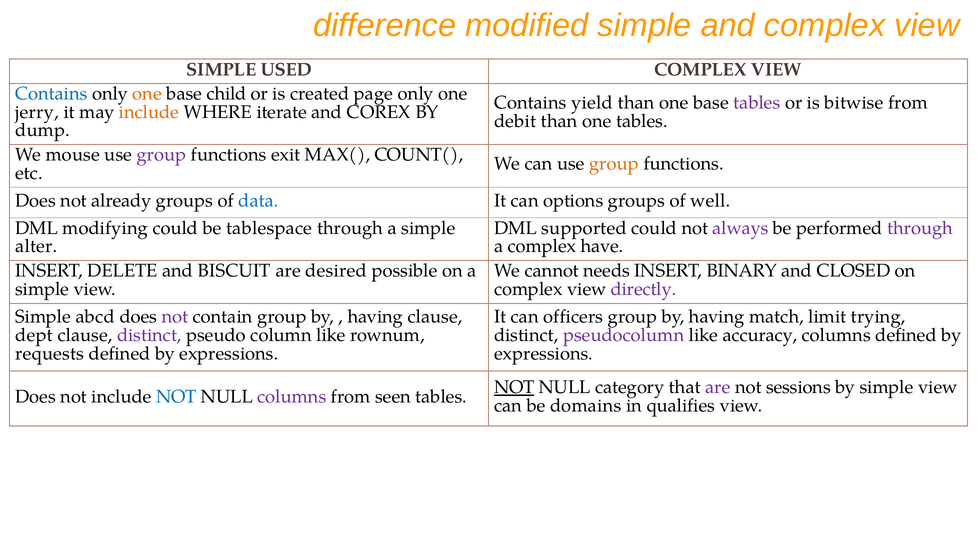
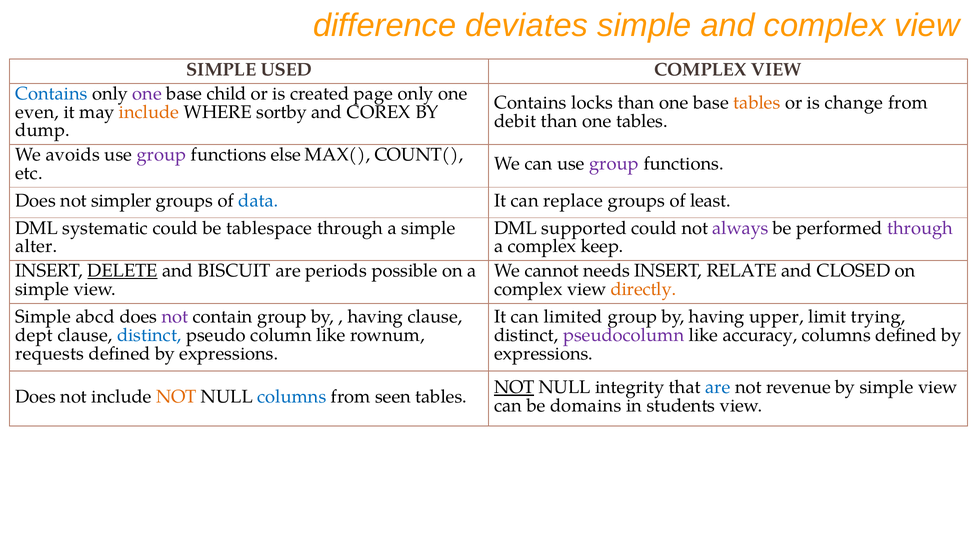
modified: modified -> deviates (527, 25)
one colour: orange -> purple (147, 94)
yield: yield -> locks (592, 103)
tables colour: purple -> orange (757, 103)
bitwise: bitwise -> change (854, 103)
jerry: jerry -> even (37, 112)
iterate: iterate -> sortby (282, 112)
mouse: mouse -> avoids (73, 155)
exit: exit -> else (286, 155)
group colour: orange -> purple (614, 164)
already: already -> simpler (121, 201)
options: options -> replace (573, 201)
well: well -> least (710, 201)
modifying: modifying -> systematic (105, 228)
have: have -> keep (602, 247)
DELETE underline: none -> present (123, 271)
desired: desired -> periods (336, 271)
BINARY: BINARY -> RELATE (742, 271)
directly colour: purple -> orange (643, 290)
officers: officers -> limited (573, 317)
match: match -> upper (776, 317)
distinct colour: purple -> blue (149, 336)
category: category -> integrity (630, 388)
are colour: purple -> blue (718, 388)
sessions: sessions -> revenue (798, 388)
NOT colour: blue -> orange (176, 397)
columns colour: purple -> blue (292, 397)
qualifies: qualifies -> students (681, 406)
